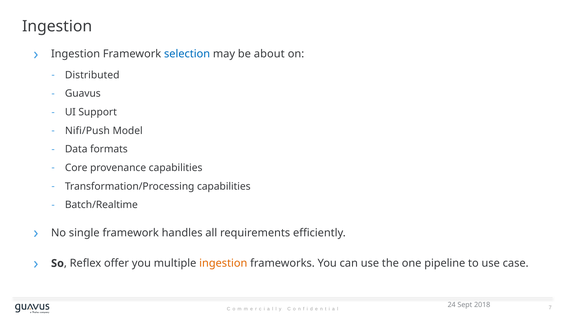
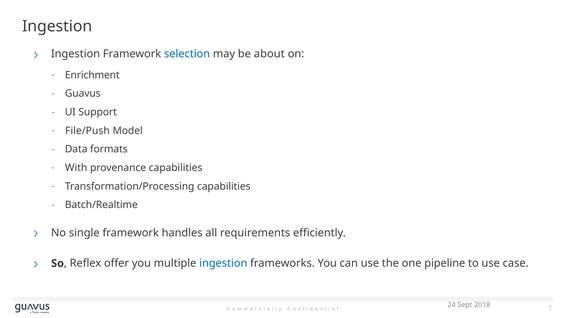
Distributed: Distributed -> Enrichment (92, 75)
Nifi/Push: Nifi/Push -> File/Push (87, 131)
Core: Core -> With (76, 168)
ingestion colour: orange -> blue (223, 263)
